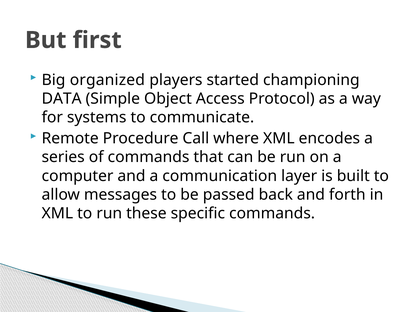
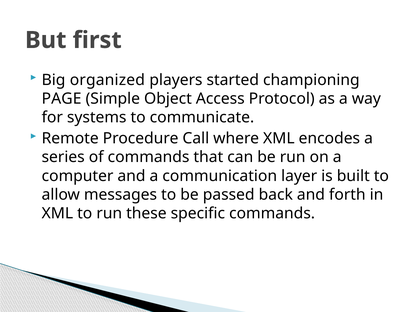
DATA: DATA -> PAGE (62, 99)
